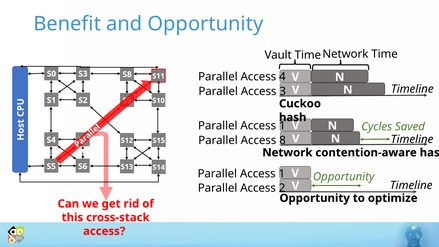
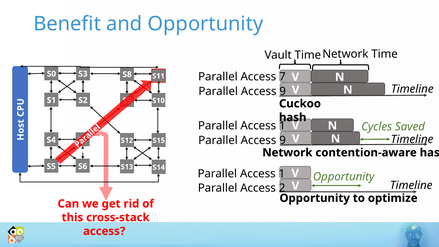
4: 4 -> 7 (282, 77)
3: 3 -> 9 (283, 91)
8: 8 -> 9 (283, 140)
